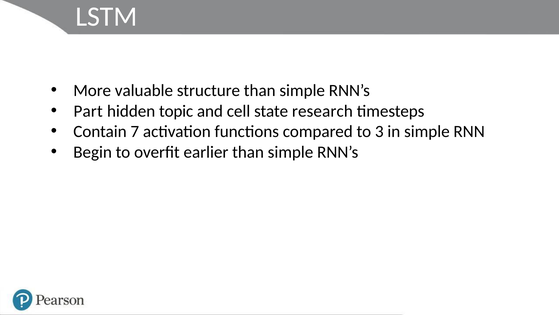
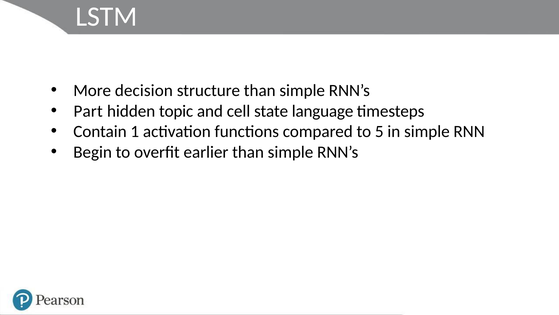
valuable: valuable -> decision (144, 90)
research: research -> language (323, 111)
7: 7 -> 1 (135, 131)
3: 3 -> 5 (379, 131)
